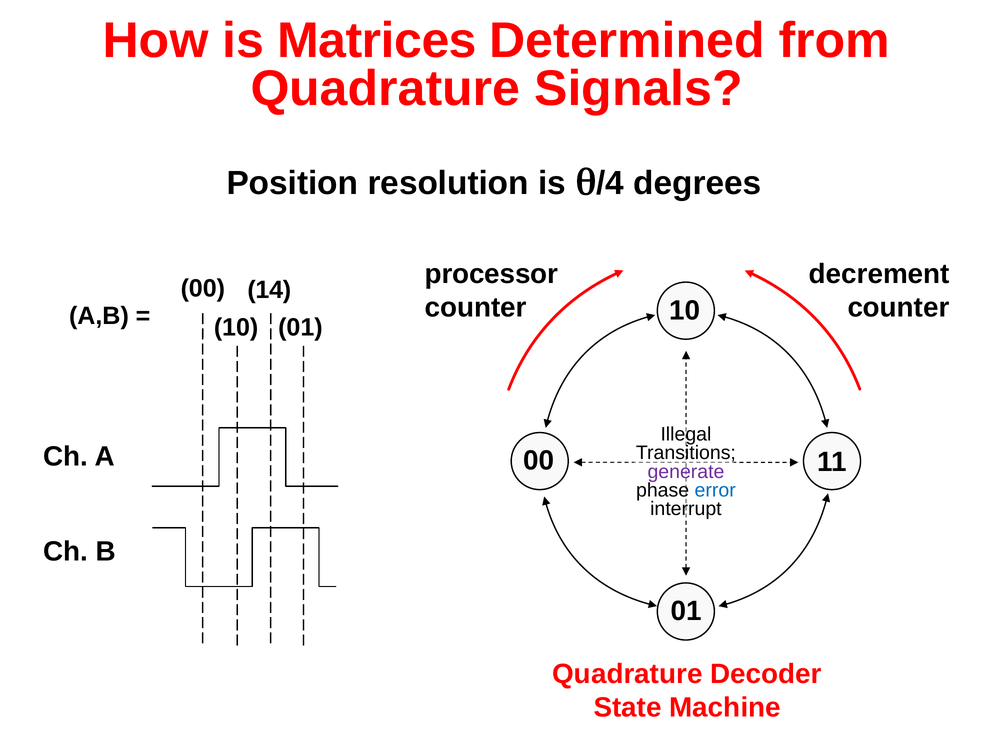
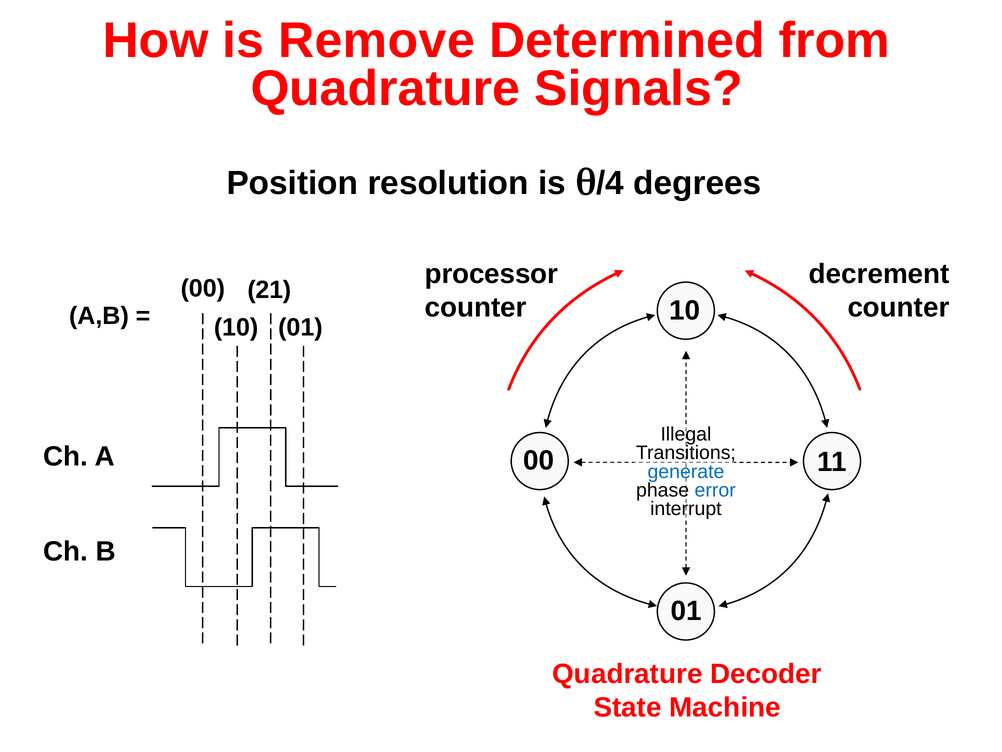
Matrices: Matrices -> Remove (377, 41)
14: 14 -> 21 (269, 290)
generate colour: purple -> blue (686, 471)
